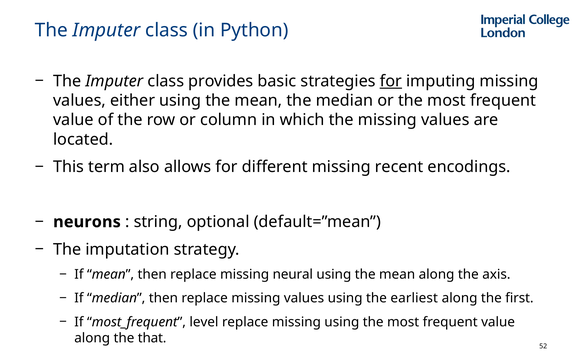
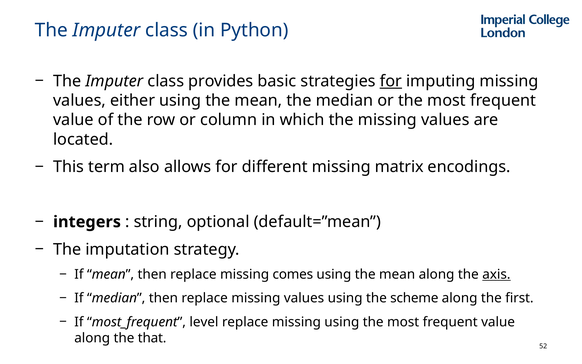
recent: recent -> matrix (399, 167)
neurons: neurons -> integers (87, 222)
neural: neural -> comes (293, 274)
axis underline: none -> present (496, 274)
earliest: earliest -> scheme (414, 298)
